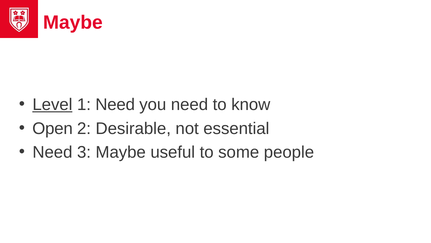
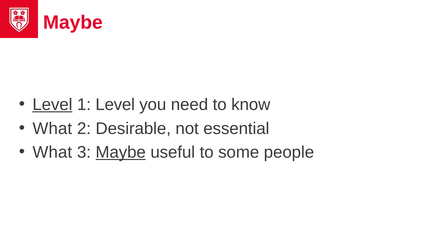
1 Need: Need -> Level (115, 104)
Open: Open -> What (52, 128)
Need: Need -> What (52, 152)
Maybe underline: none -> present (121, 152)
